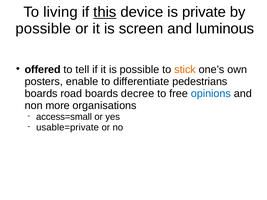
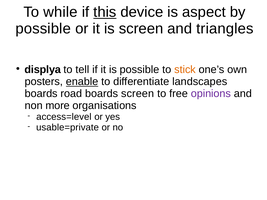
living: living -> while (60, 12)
private: private -> aspect (204, 12)
luminous: luminous -> triangles (225, 29)
offered: offered -> displya (43, 70)
enable underline: none -> present (82, 82)
pedestrians: pedestrians -> landscapes (200, 82)
boards decree: decree -> screen (138, 94)
opinions colour: blue -> purple (211, 94)
access=small: access=small -> access=level (64, 117)
